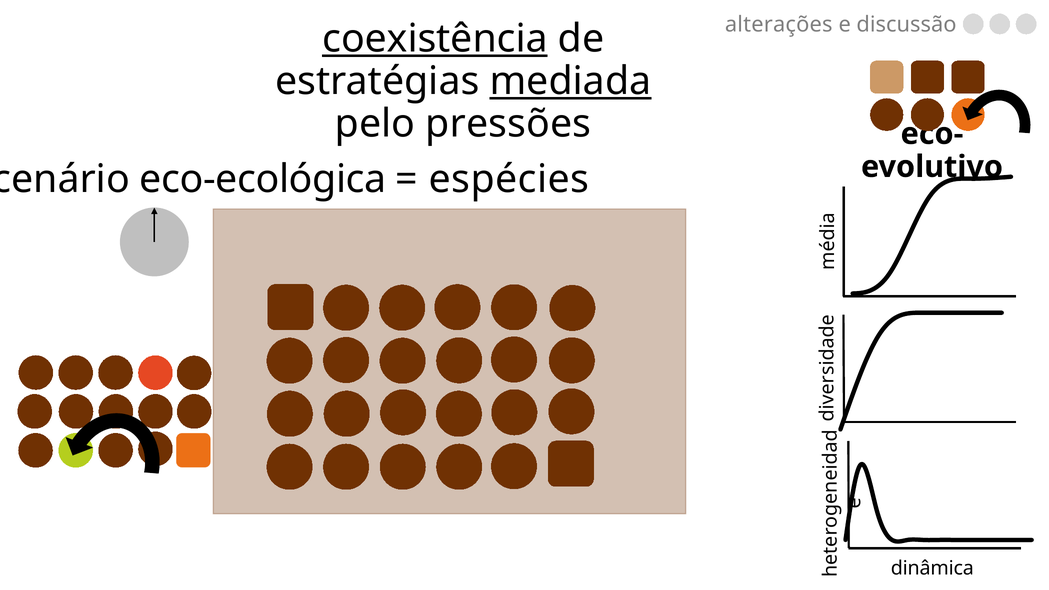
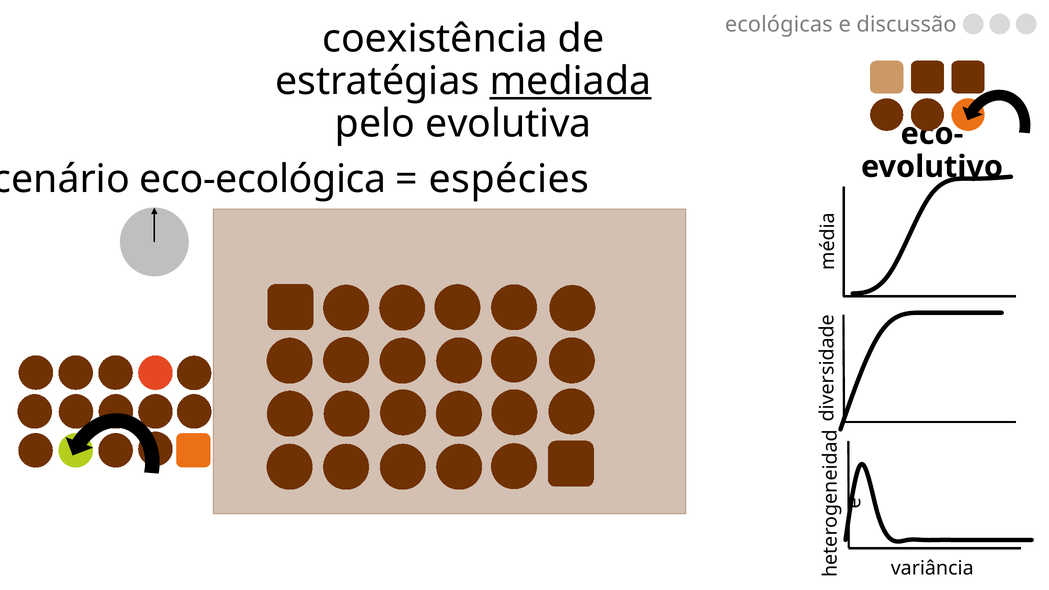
alterações: alterações -> ecológicas (779, 25)
coexistência underline: present -> none (435, 39)
pressões: pressões -> evolutiva (508, 124)
dinâmica: dinâmica -> variância (932, 568)
